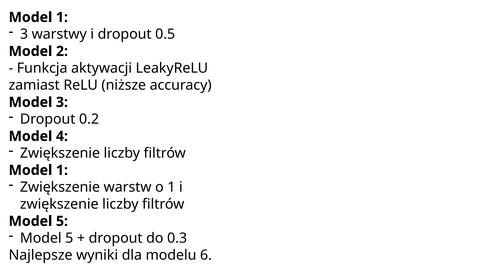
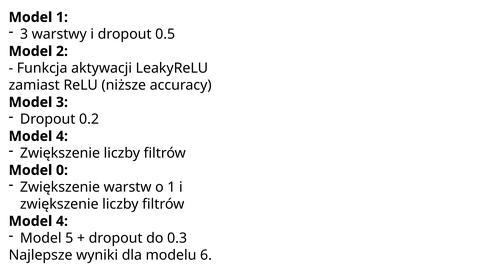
1: 1 -> 0 (62, 170)
5: 5 -> 4 (62, 221)
